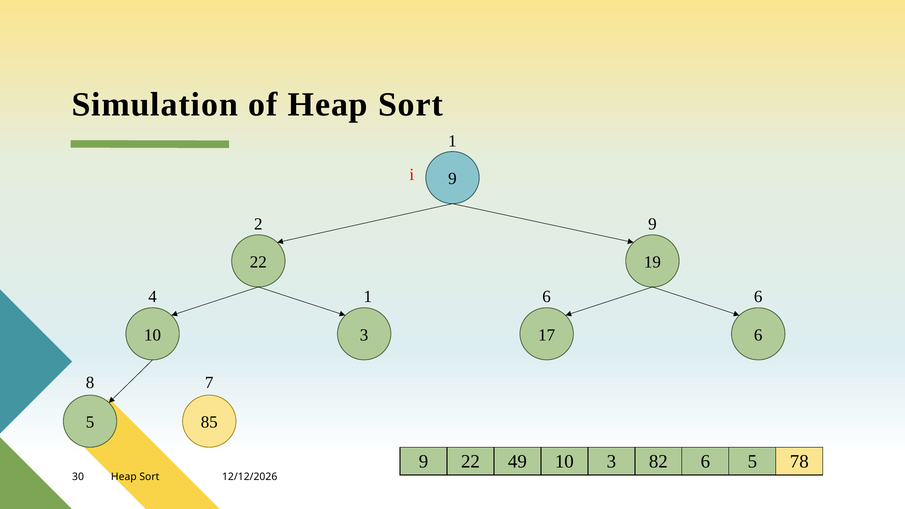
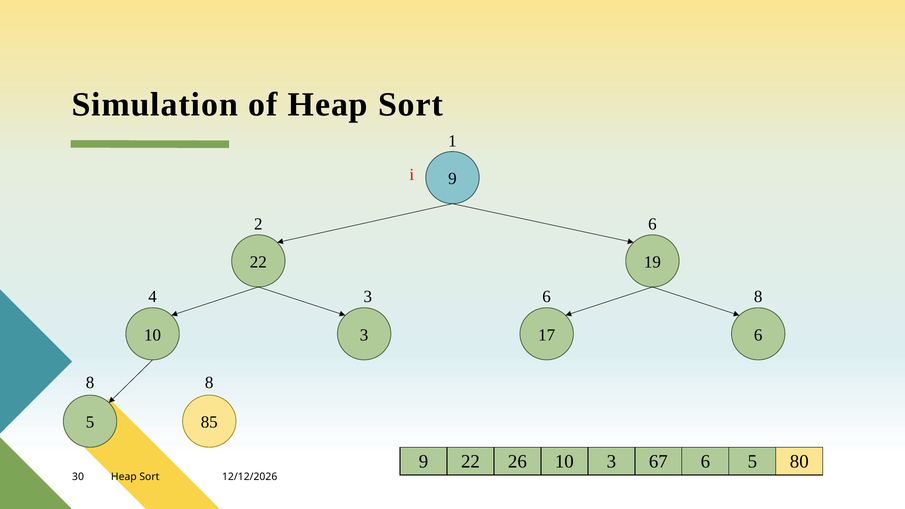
2 9: 9 -> 6 (652, 224)
4 1: 1 -> 3 (368, 297)
6 6: 6 -> 8 (758, 297)
7: 7 -> 8 (209, 383)
49: 49 -> 26 (517, 461)
82: 82 -> 67 (658, 461)
78: 78 -> 80 (799, 461)
